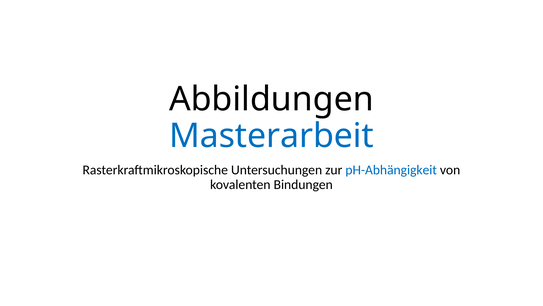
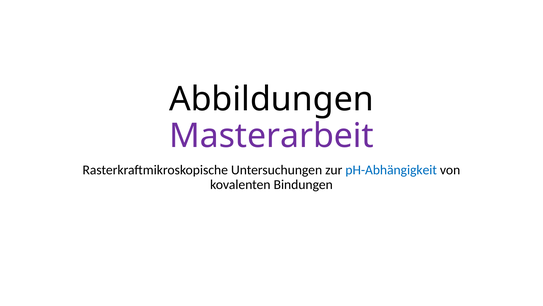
Masterarbeit colour: blue -> purple (271, 136)
